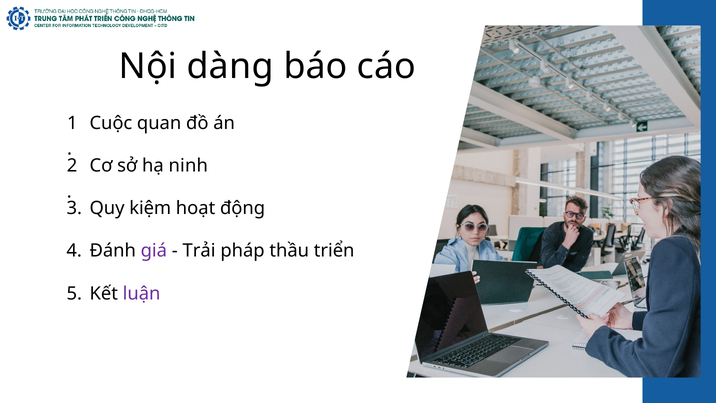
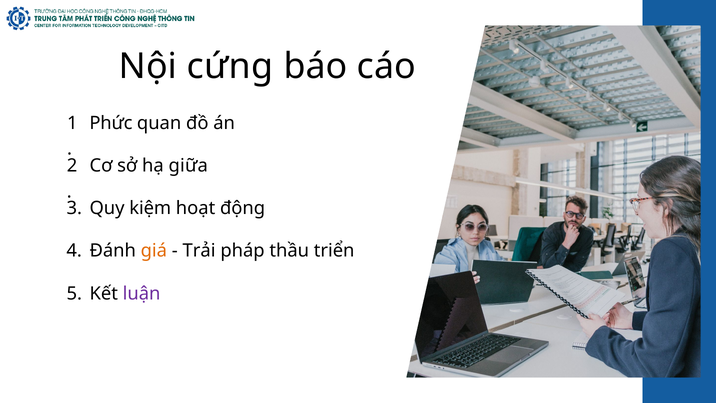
dàng: dàng -> cứng (230, 66)
Cuộc: Cuộc -> Phức (111, 123)
ninh: ninh -> giữa (188, 166)
giá colour: purple -> orange (154, 251)
